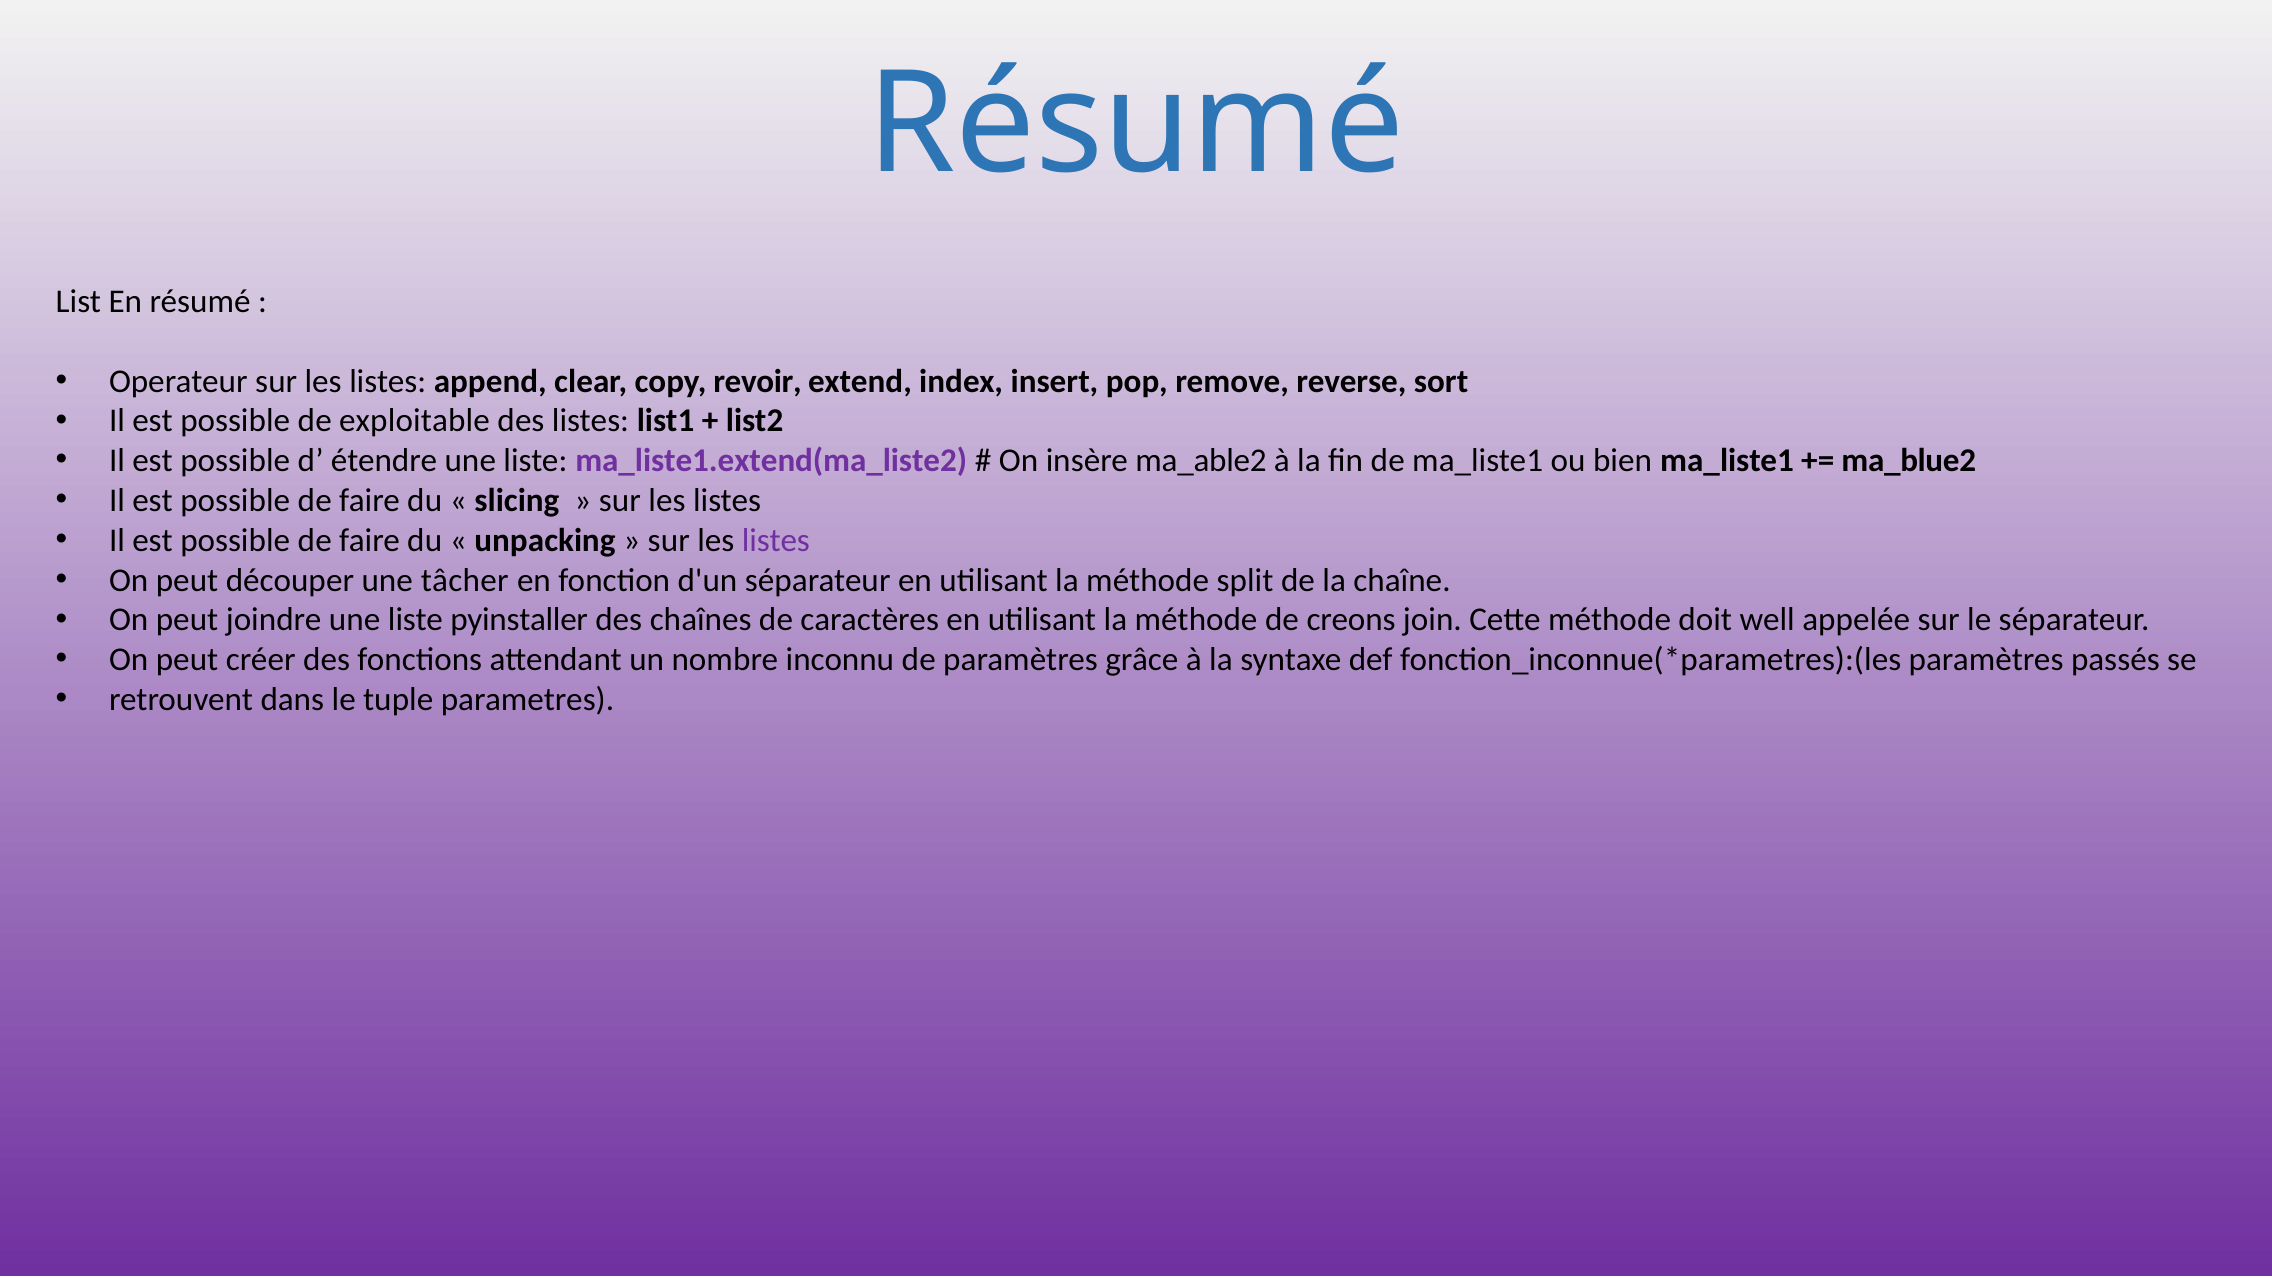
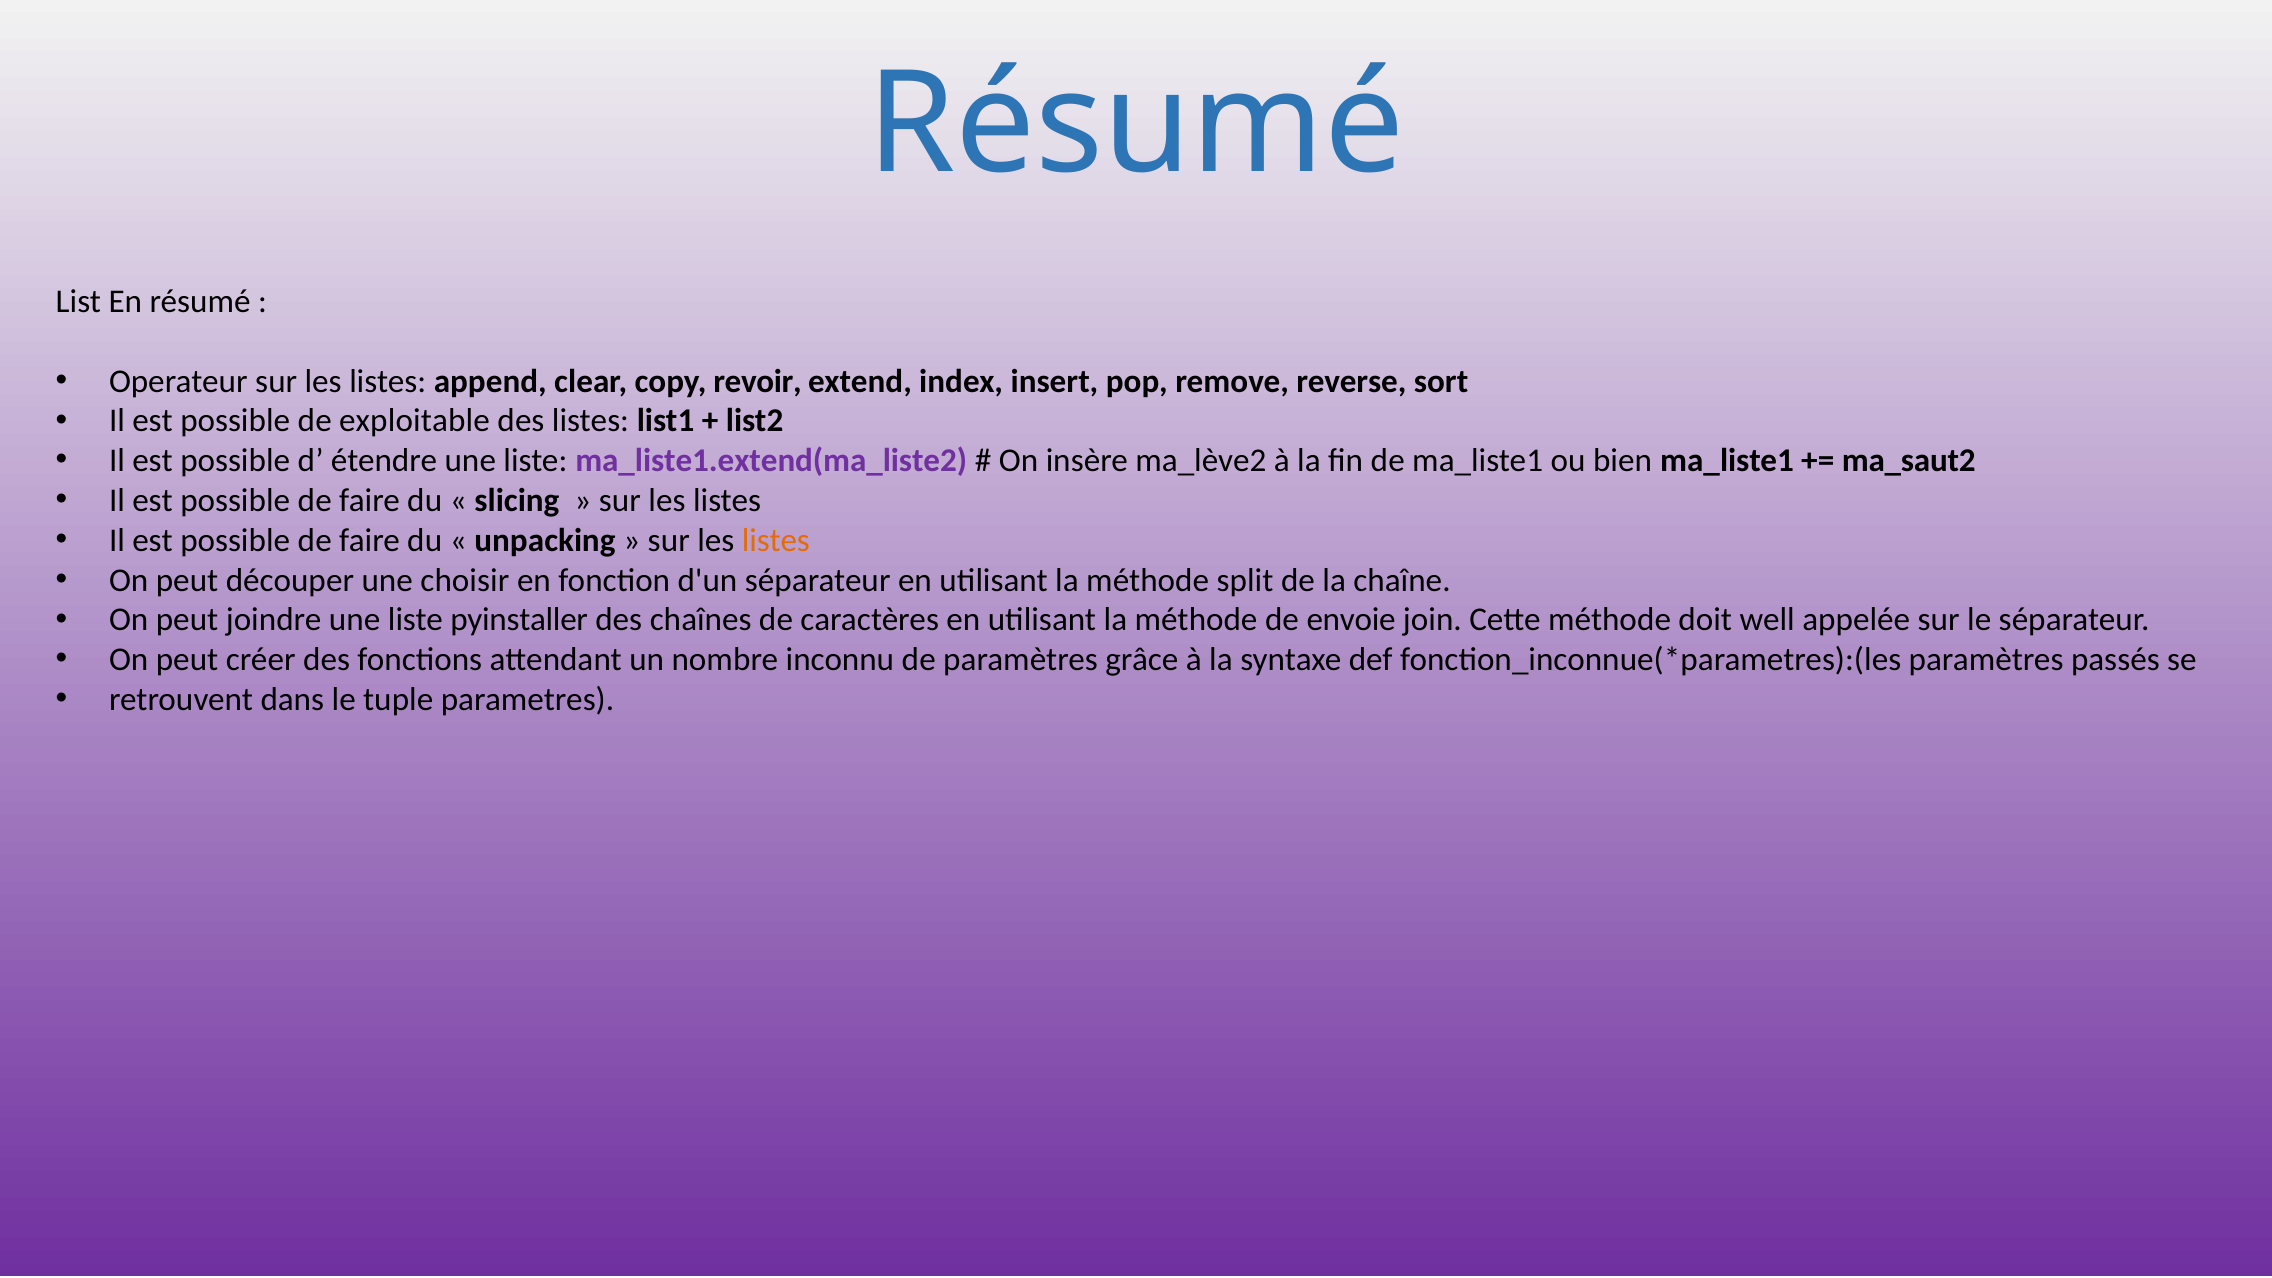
ma_able2: ma_able2 -> ma_lève2 (1201, 461)
ma_blue2: ma_blue2 -> ma_saut2 (1909, 461)
listes colour: purple -> orange (776, 540)
tâcher: tâcher -> choisir (465, 580)
creons: creons -> envoie (1351, 620)
